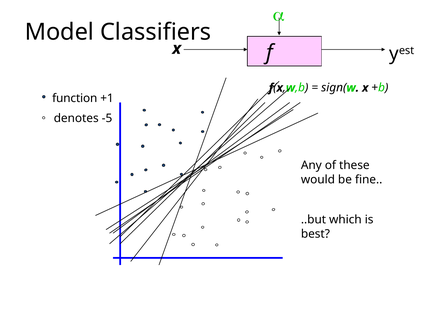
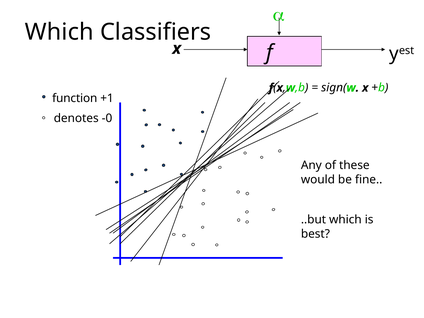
Model: Model -> Which (59, 32)
-5: -5 -> -0 (107, 118)
